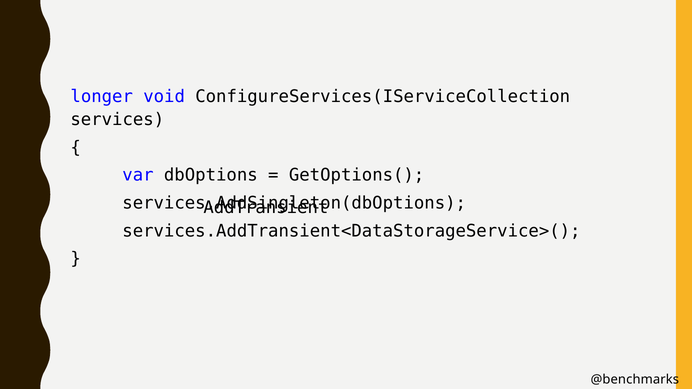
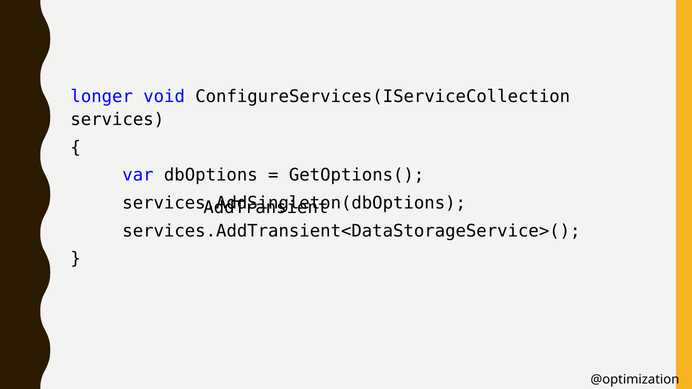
@benchmarks: @benchmarks -> @optimization (635, 380)
